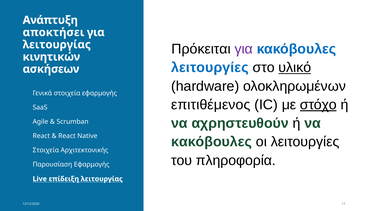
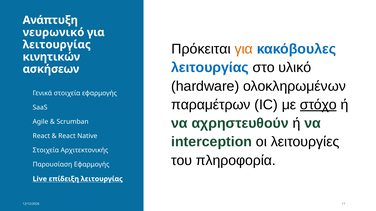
αποκτήσει: αποκτήσει -> νευρωνικό (53, 32)
για colour: purple -> orange (244, 49)
λειτουργίες: λειτουργίες -> λειτουργίας (210, 68)
υλικό underline: present -> none (295, 68)
επιτιθέμενος: επιτιθέμενος -> παραμέτρων (211, 105)
κακόβουλες: κακόβουλες -> interception (212, 142)
